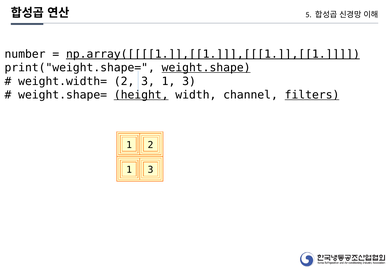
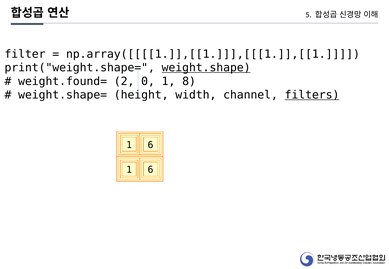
number: number -> filter (25, 54)
np.array([[[[1.]],[[1.]]],[[[1.]],[[1 underline: present -> none (213, 54)
weight.width=: weight.width= -> weight.found= (63, 81)
2 3: 3 -> 0 (148, 81)
3: 3 -> 8 (189, 81)
height underline: present -> none (141, 95)
2: 2 -> 6 (151, 145)
3: 3 -> 6 (151, 170)
